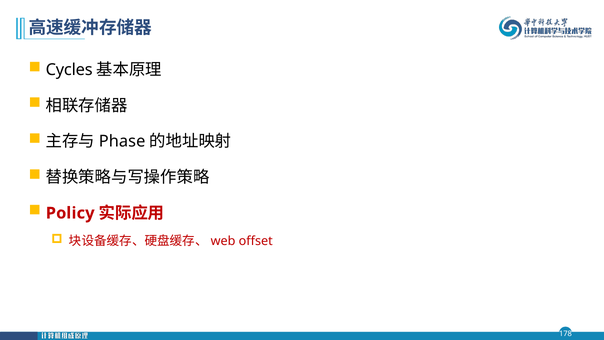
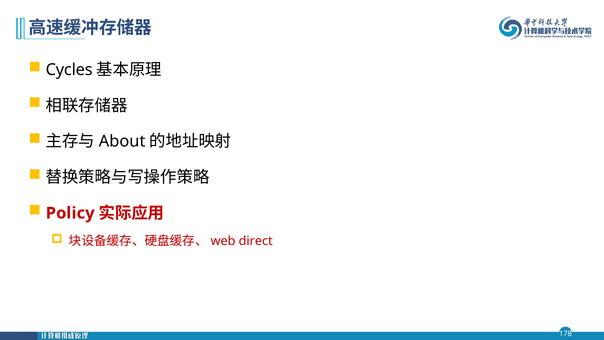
Phase: Phase -> About (122, 141)
offset: offset -> direct (256, 241)
